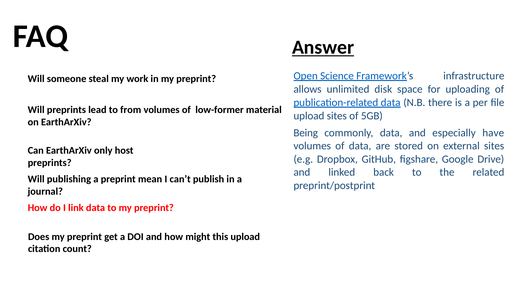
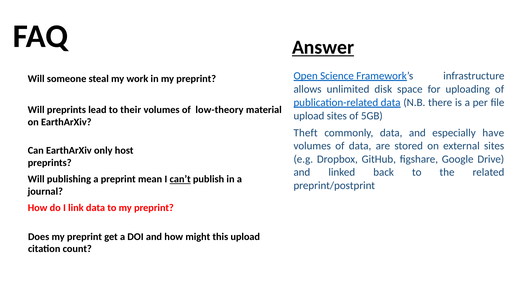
from: from -> their (131, 110)
low-former: low-former -> low-theory (219, 110)
Being: Being -> Theft (306, 133)
can’t underline: none -> present (180, 179)
